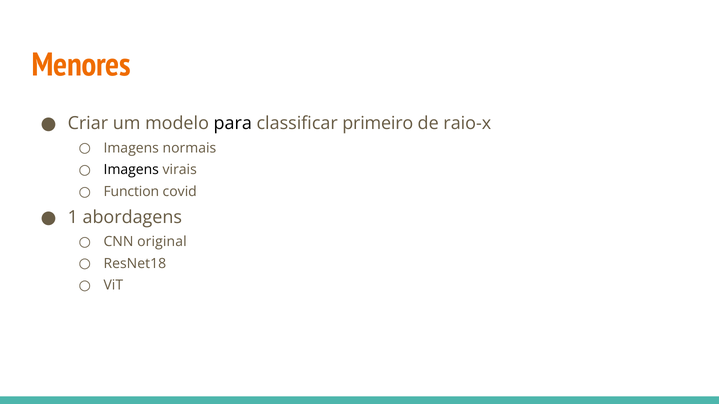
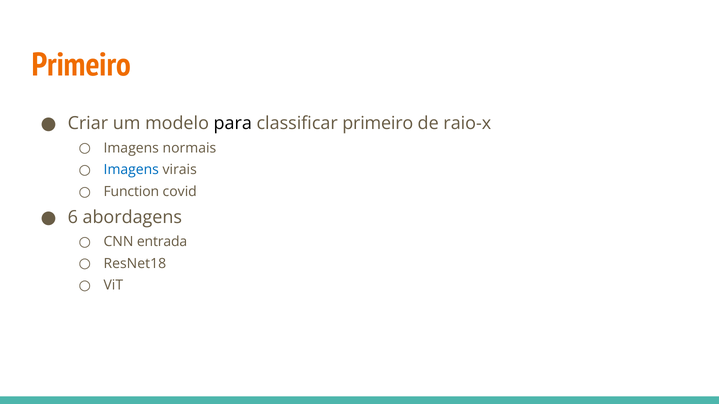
Menores: Menores -> Primeiro (81, 65)
Imagens colour: black -> blue (131, 170)
1: 1 -> 6 (73, 217)
original: original -> entrada (162, 242)
